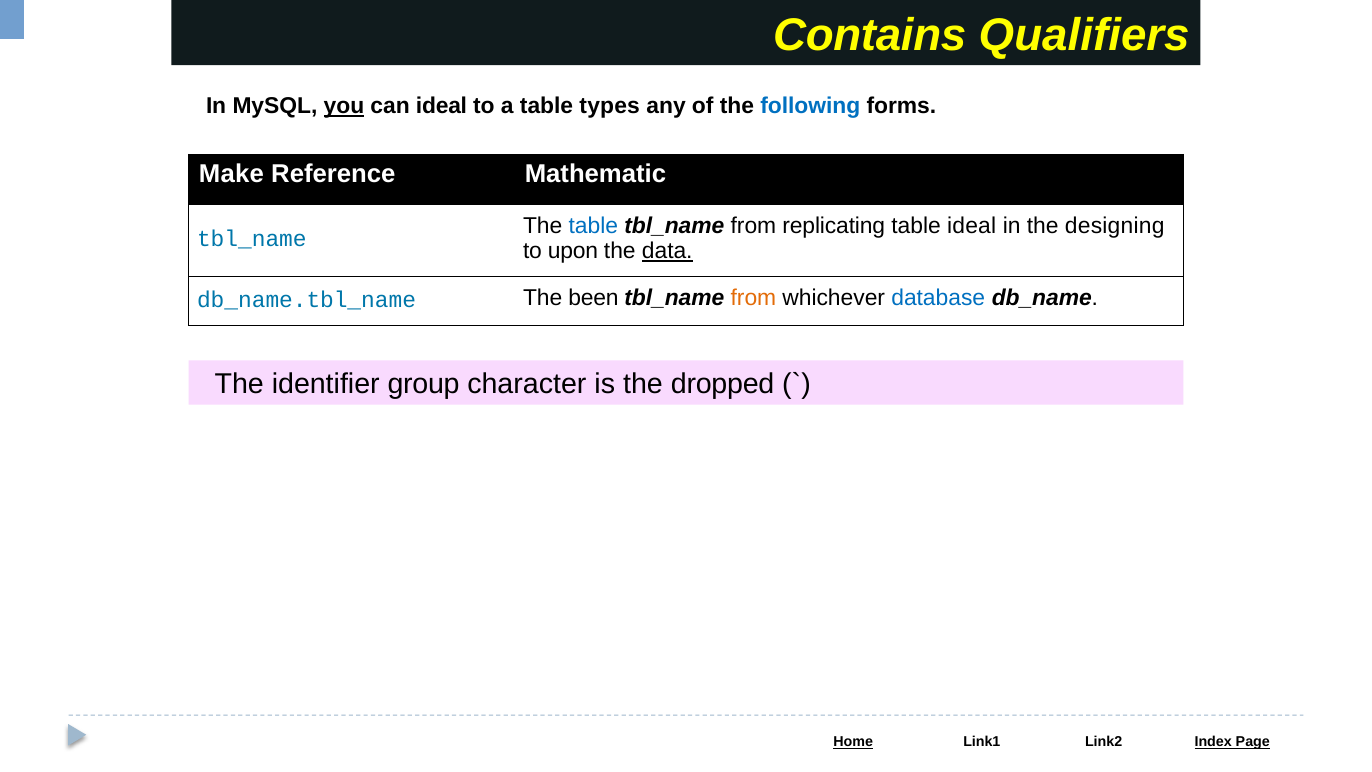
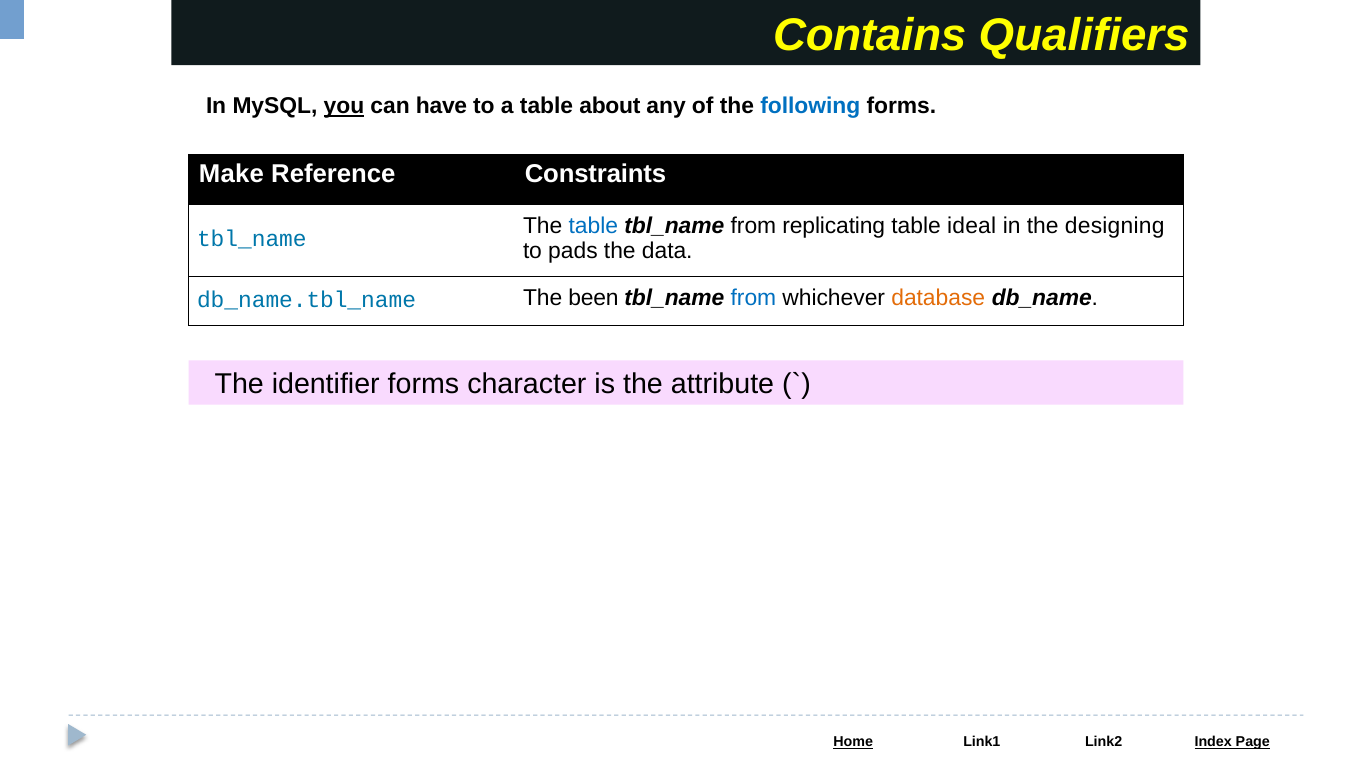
can ideal: ideal -> have (442, 106)
types: types -> about (610, 106)
Mathematic: Mathematic -> Constraints (595, 174)
upon: upon -> pads (573, 251)
data underline: present -> none (667, 251)
from colour: orange -> blue (753, 298)
database colour: blue -> orange (938, 298)
identifier group: group -> forms (423, 384)
dropped: dropped -> attribute (722, 384)
